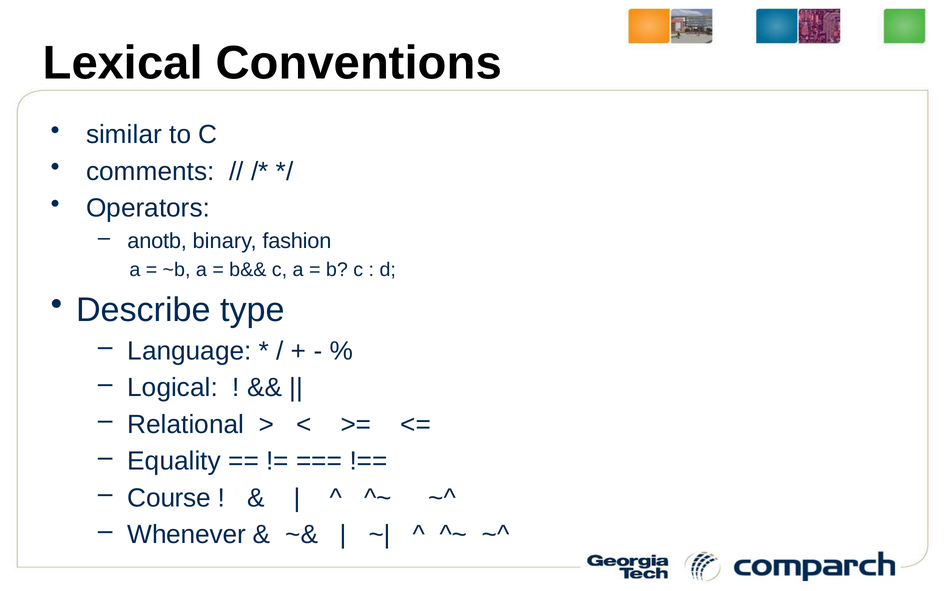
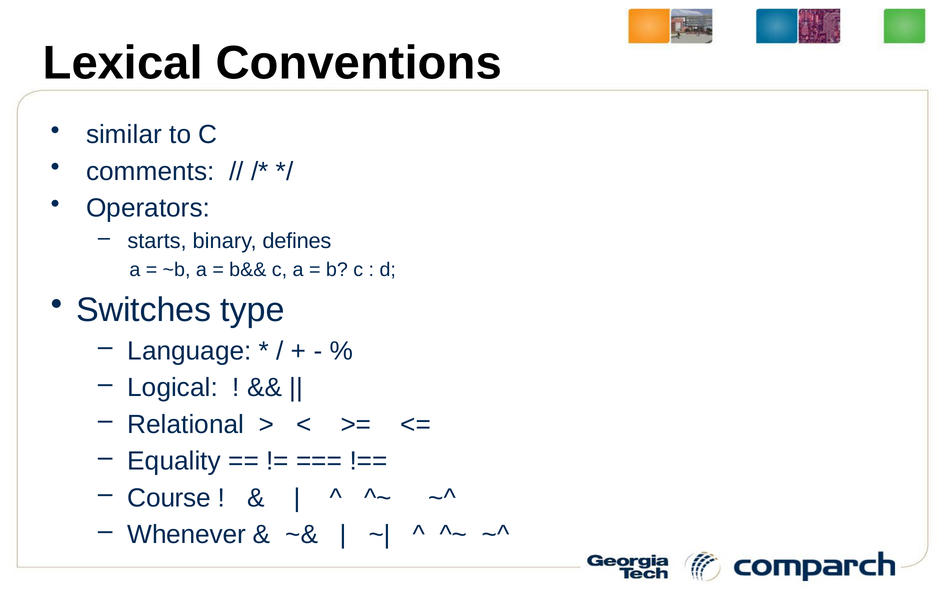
anotb: anotb -> starts (157, 241)
fashion: fashion -> defines (297, 241)
Describe: Describe -> Switches (144, 310)
